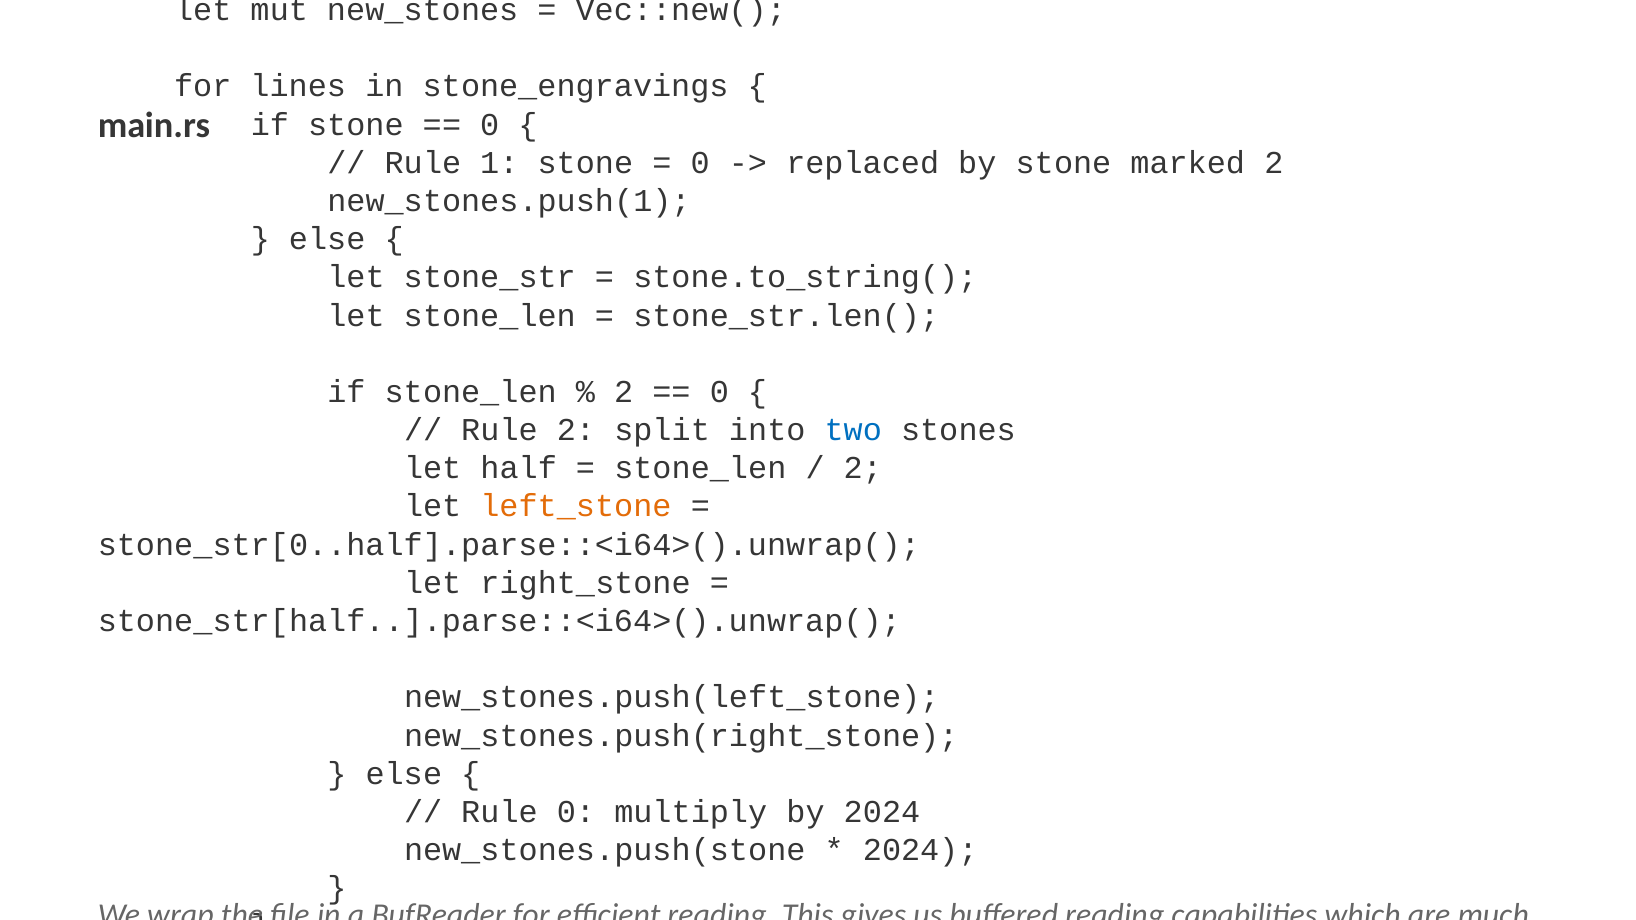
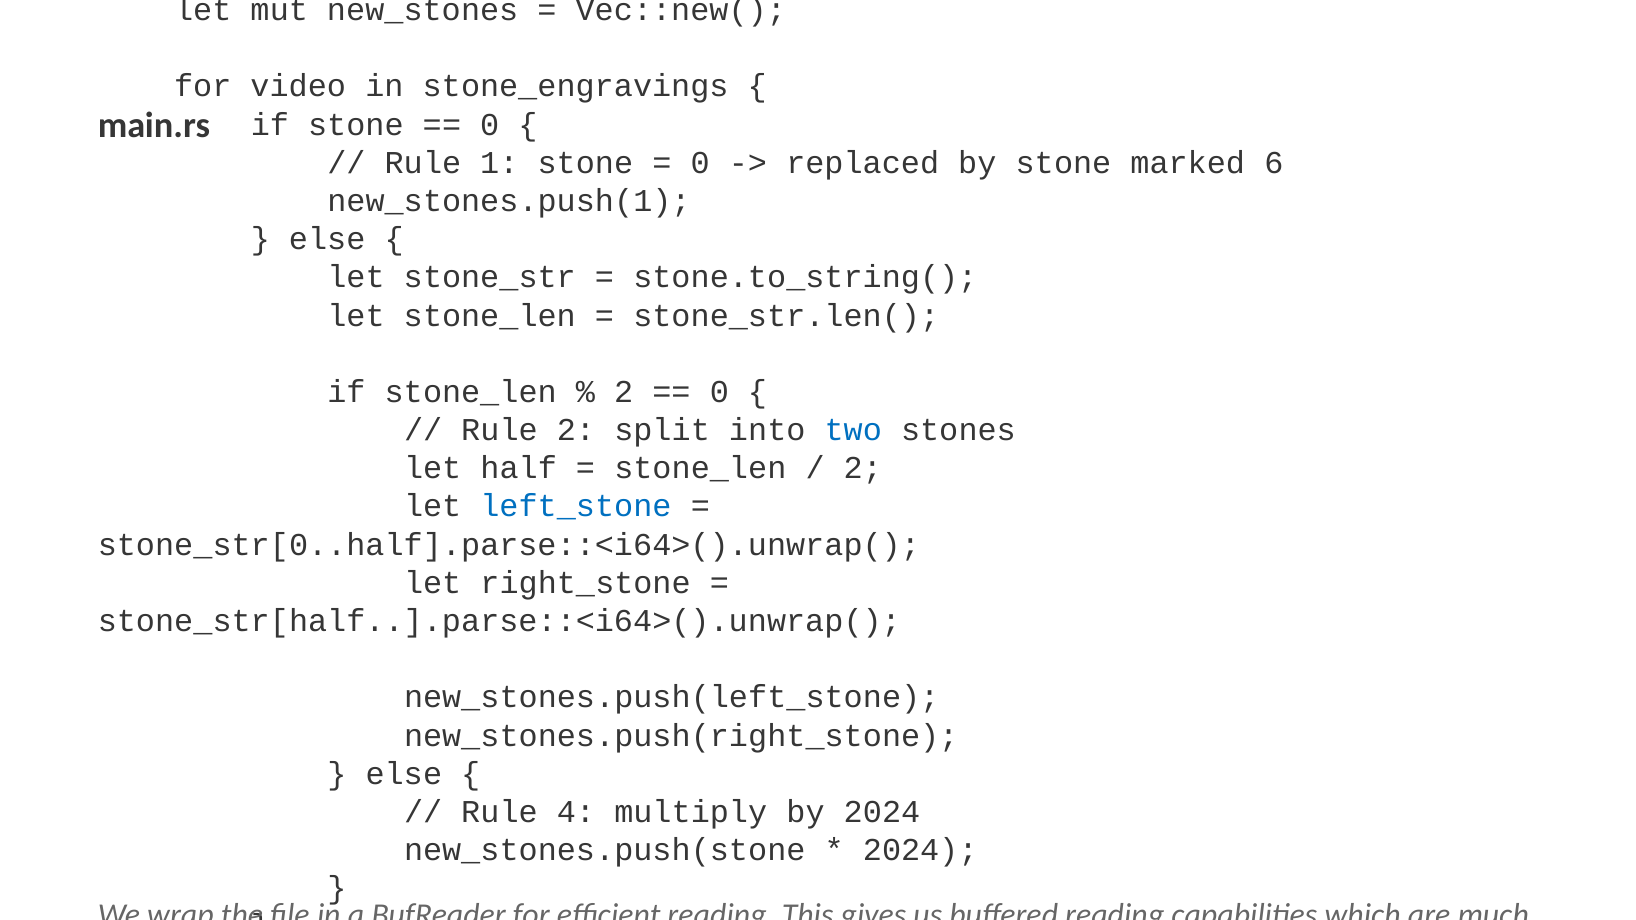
for lines: lines -> video (298, 86)
marked 2: 2 -> 6 (1274, 163)
left_stone colour: orange -> blue (576, 507)
Rule 0: 0 -> 4 (576, 812)
